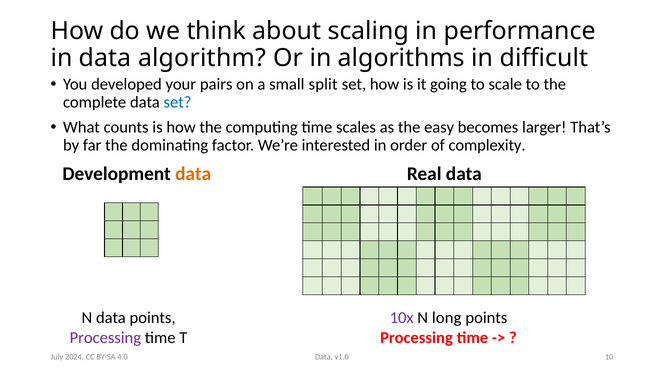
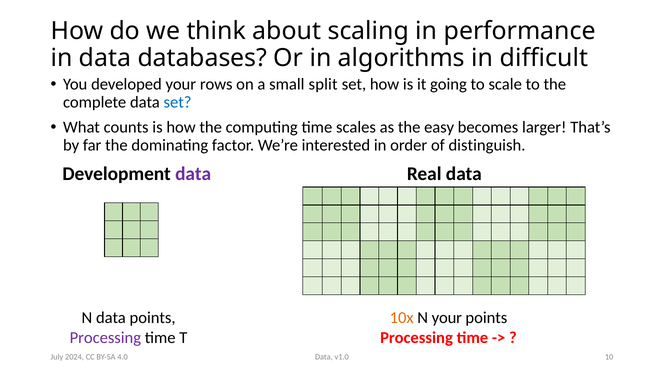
algorithm: algorithm -> databases (202, 58)
pairs: pairs -> rows (216, 84)
complexity: complexity -> distinguish (487, 145)
data colour: orange -> purple (193, 174)
10x colour: purple -> orange (402, 317)
N long: long -> your (447, 317)
